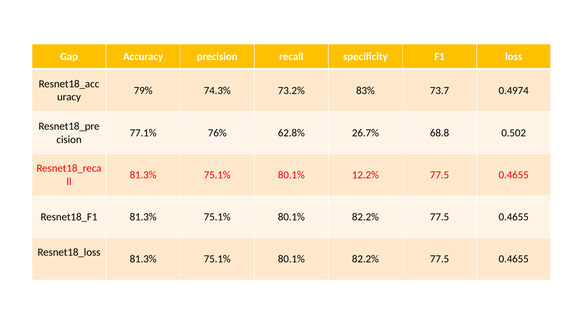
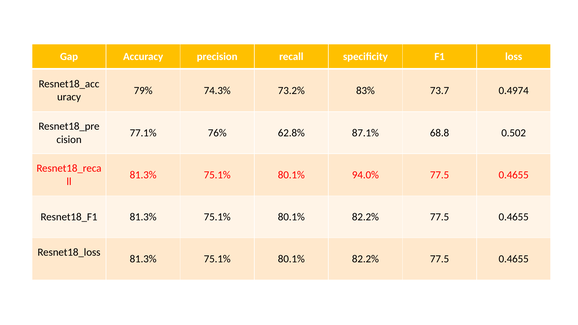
26.7%: 26.7% -> 87.1% (365, 133)
12.2%: 12.2% -> 94.0% (365, 175)
